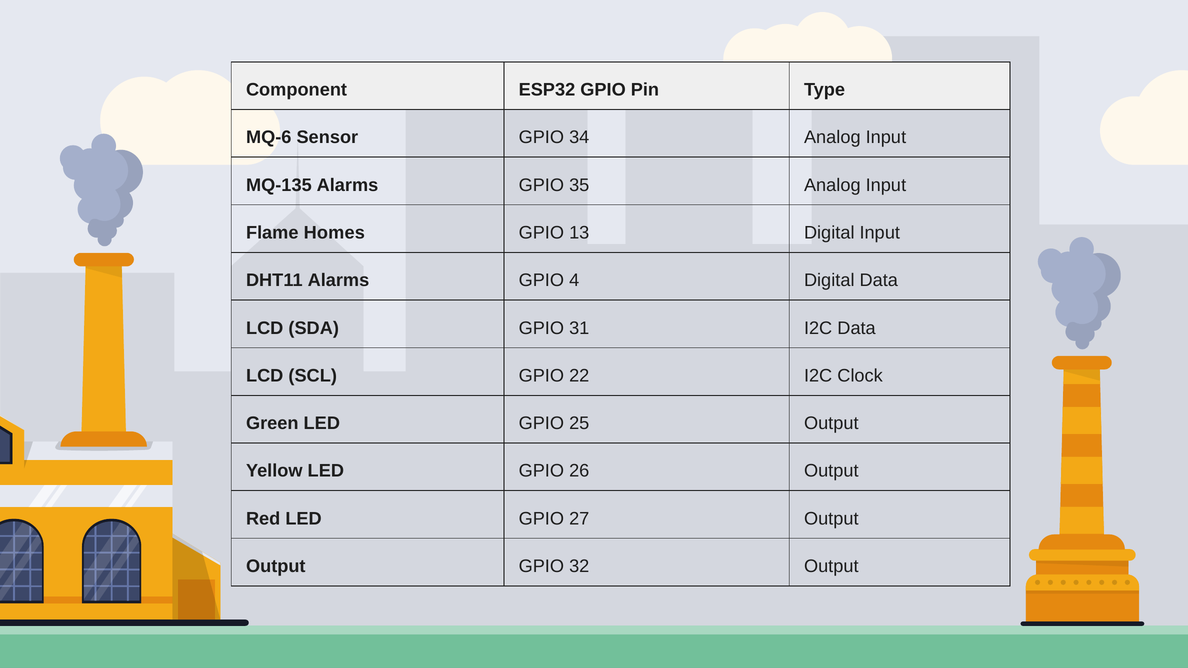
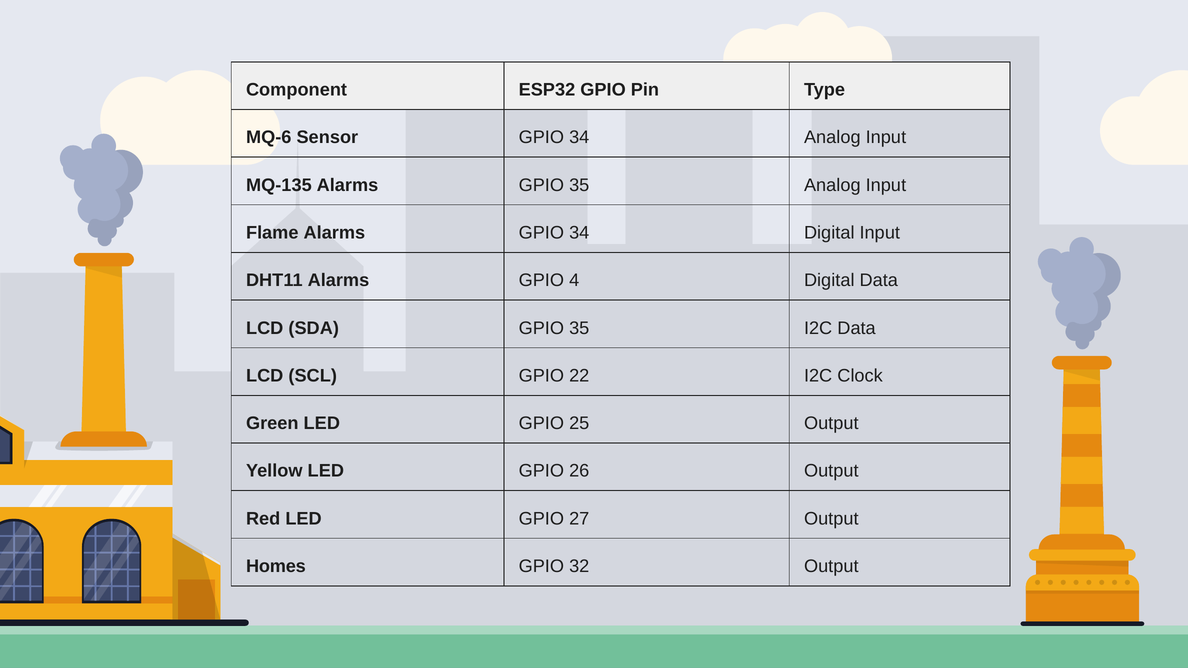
Flame Homes: Homes -> Alarms (334, 233)
13: 13 -> 34 (579, 233)
SDA GPIO 31: 31 -> 35 (579, 328)
Output: Output -> Homes (276, 566)
